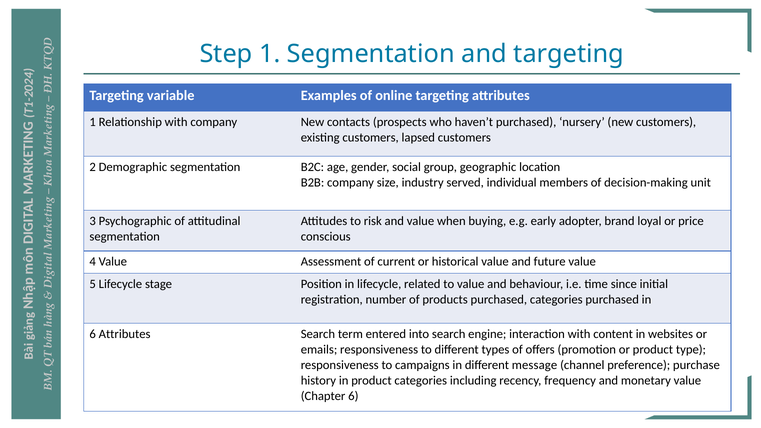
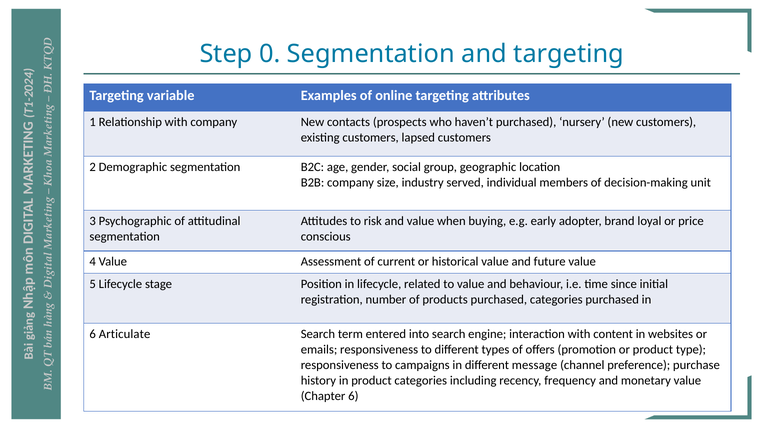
Step 1: 1 -> 0 (270, 54)
6 Attributes: Attributes -> Articulate (125, 334)
